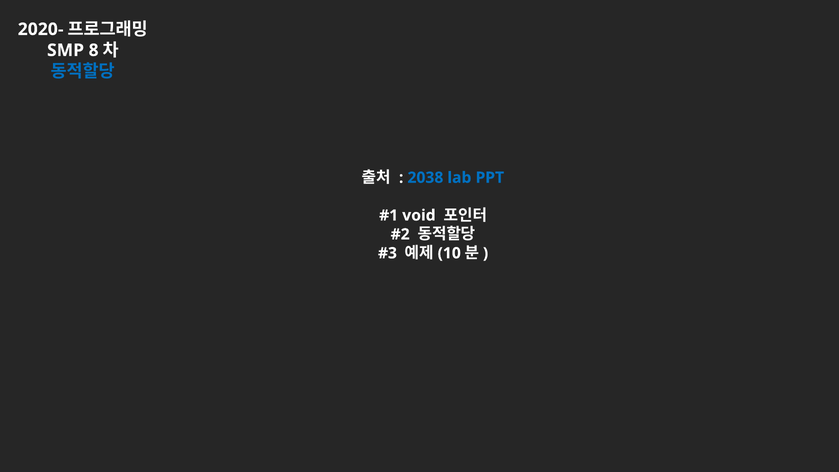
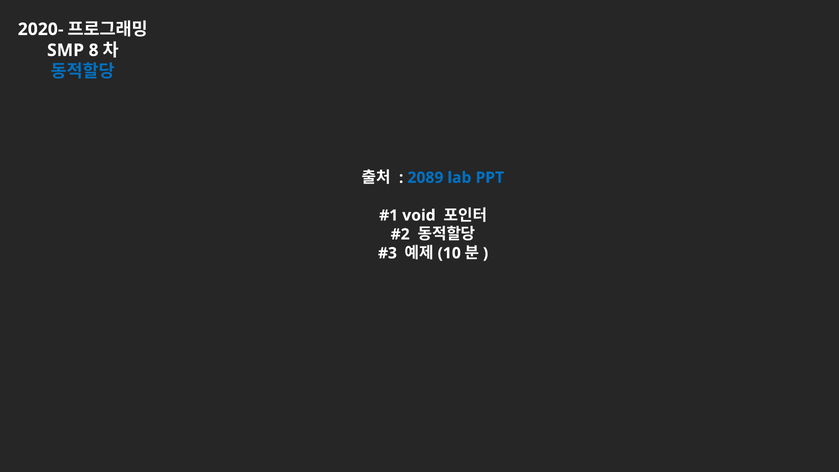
2038: 2038 -> 2089 (425, 178)
